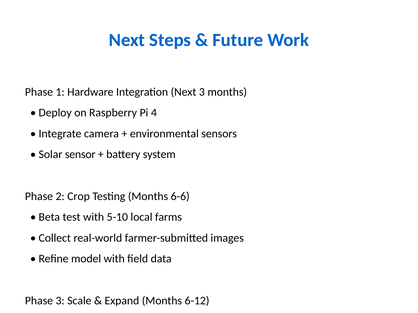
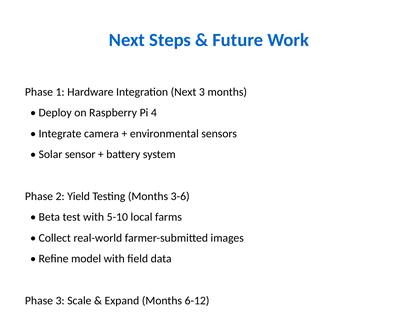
Crop: Crop -> Yield (79, 197)
6-6: 6-6 -> 3-6 (180, 197)
